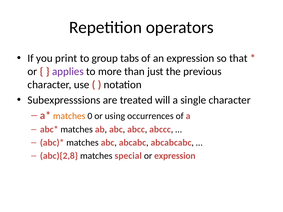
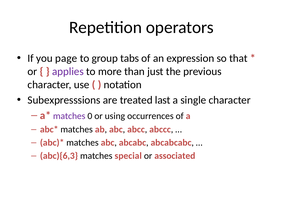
print: print -> page (66, 58)
will: will -> last (163, 100)
matches colour: orange -> purple (69, 116)
abc){2,8: abc){2,8 -> abc){6,3 (59, 156)
or expression: expression -> associated (175, 156)
